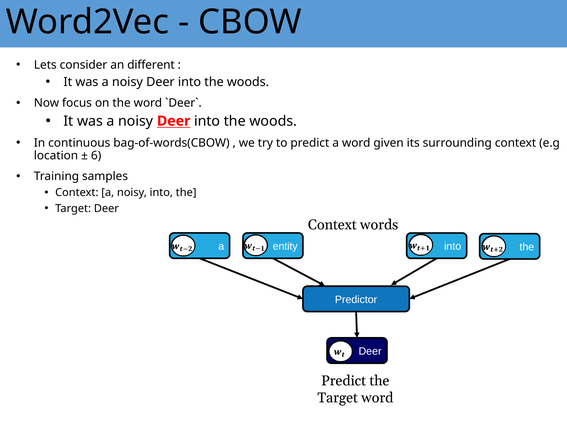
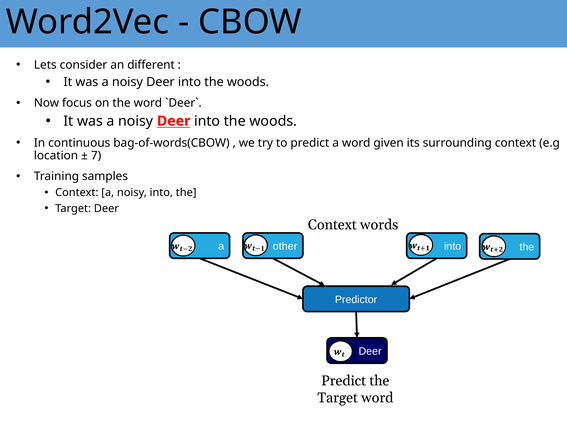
6: 6 -> 7 (96, 156)
entity: entity -> other (285, 247)
